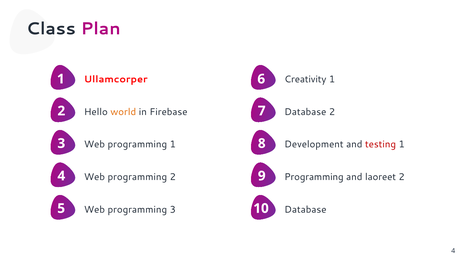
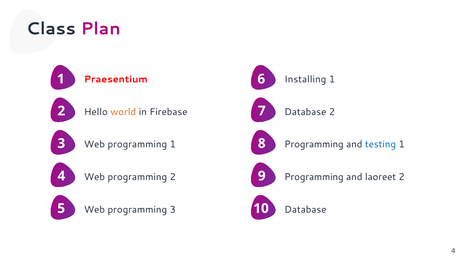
Creativity: Creativity -> Installing (305, 79)
Ullamcorper: Ullamcorper -> Praesentium (116, 79)
Development: Development -> Programming (314, 144)
testing colour: red -> blue (381, 144)
